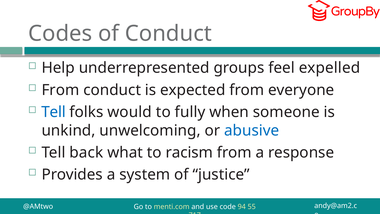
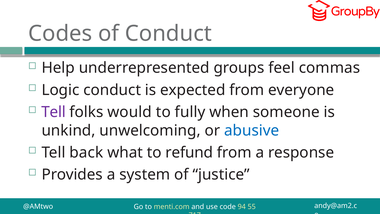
expelled: expelled -> commas (329, 68)
From: From -> Logic (60, 90)
Tell colour: blue -> purple (54, 112)
racism: racism -> refund (189, 152)
